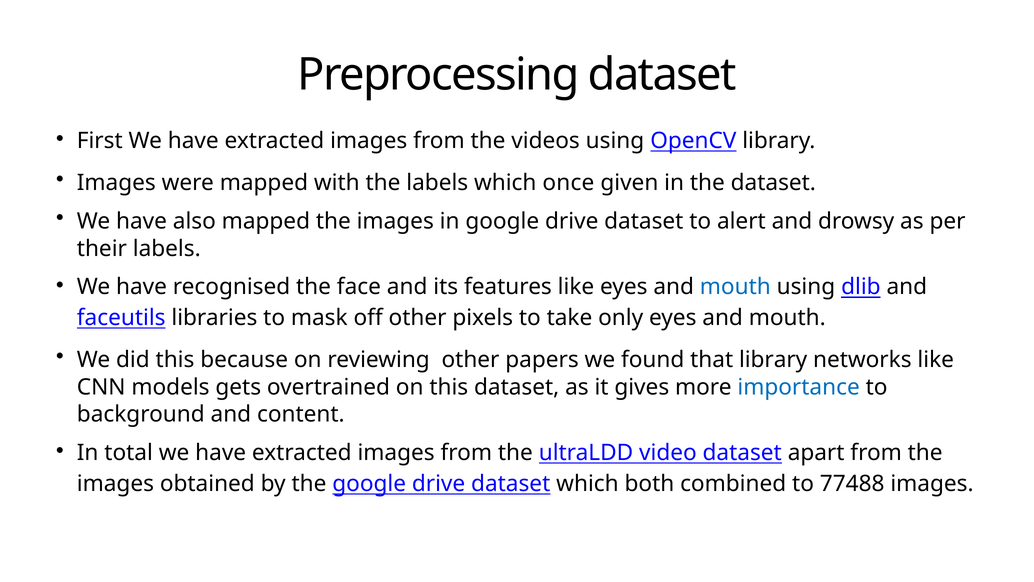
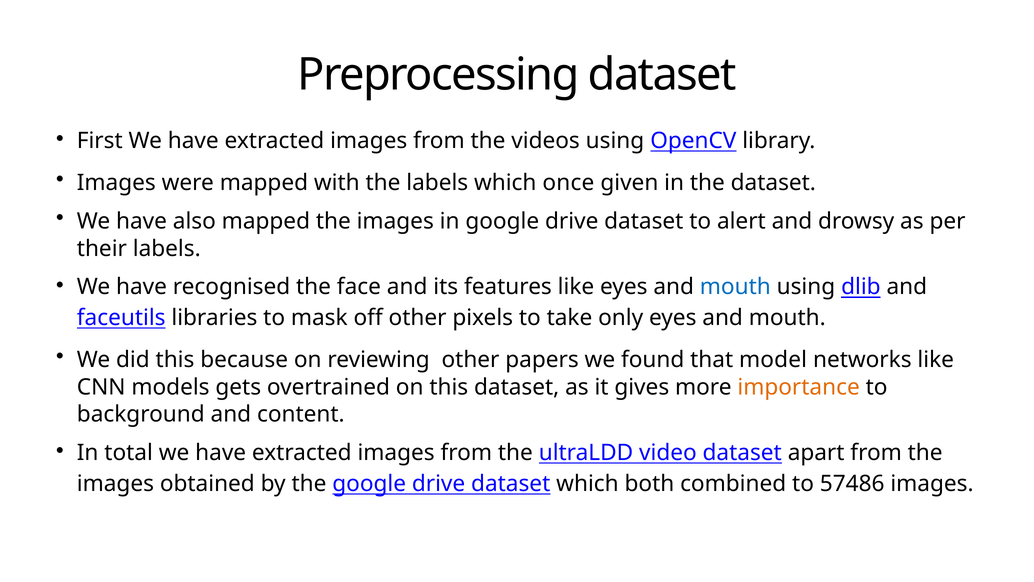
that library: library -> model (773, 360)
importance colour: blue -> orange (799, 387)
77488: 77488 -> 57486 (852, 483)
